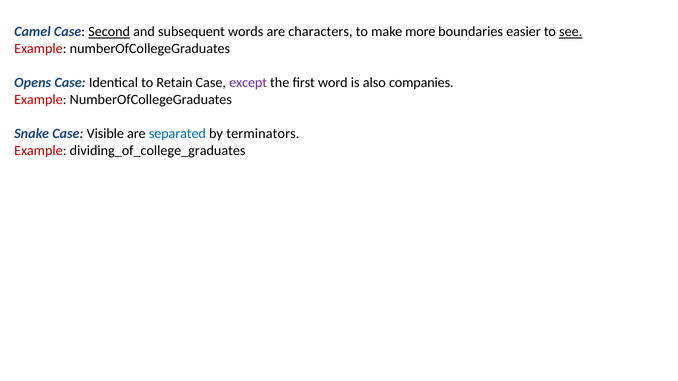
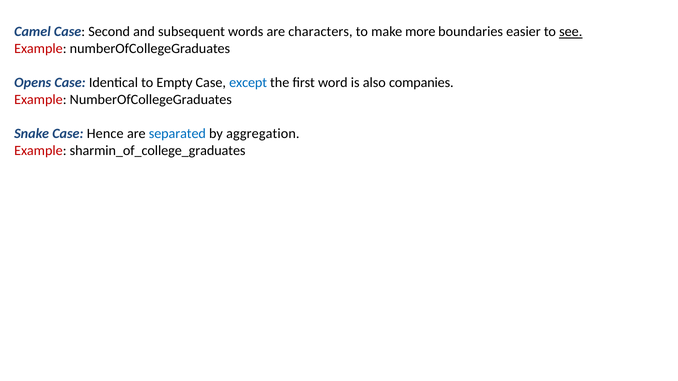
Second underline: present -> none (109, 32)
Retain: Retain -> Empty (174, 83)
except colour: purple -> blue (248, 83)
Visible: Visible -> Hence (105, 134)
terminators: terminators -> aggregation (263, 134)
dividing_of_college_graduates: dividing_of_college_graduates -> sharmin_of_college_graduates (158, 151)
